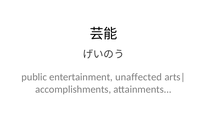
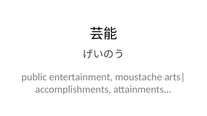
unaffected: unaffected -> moustache (139, 77)
